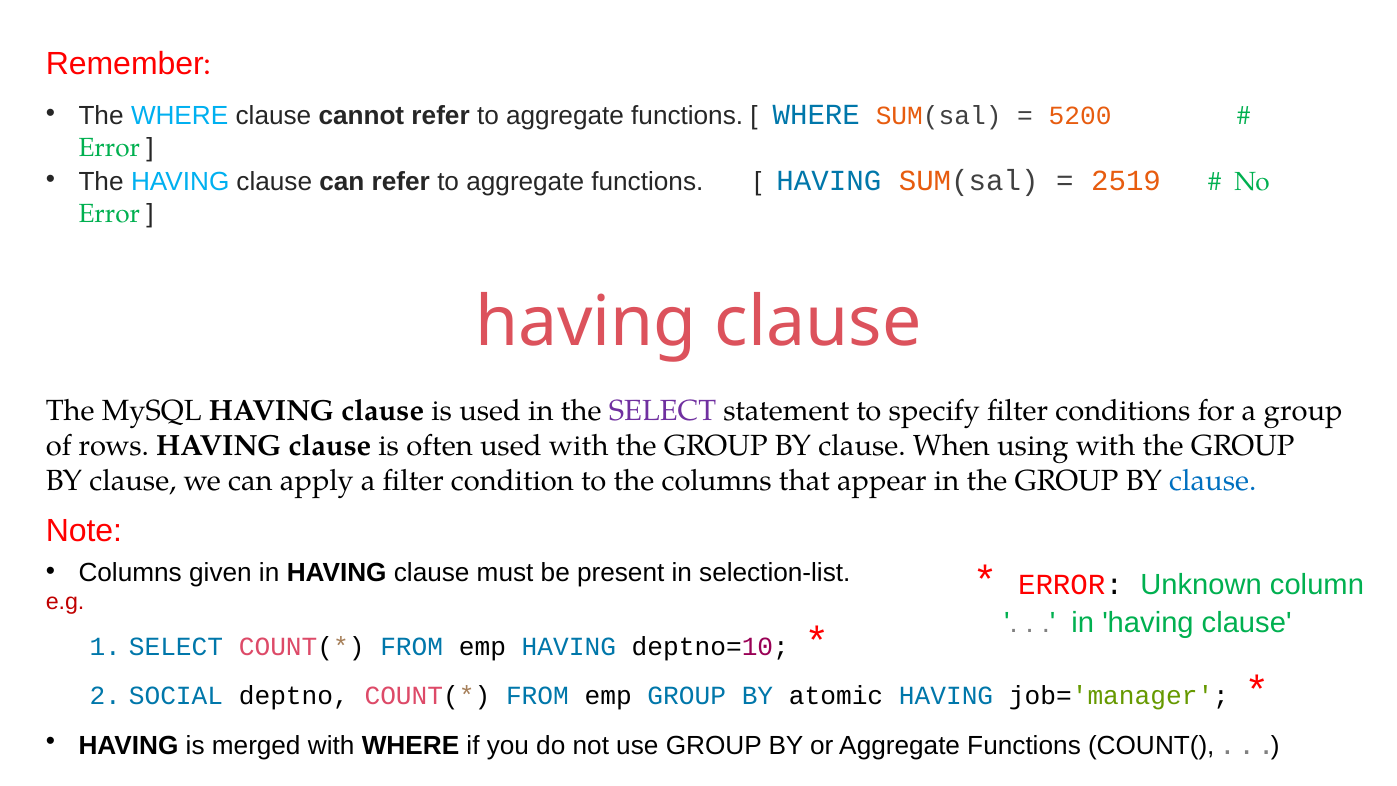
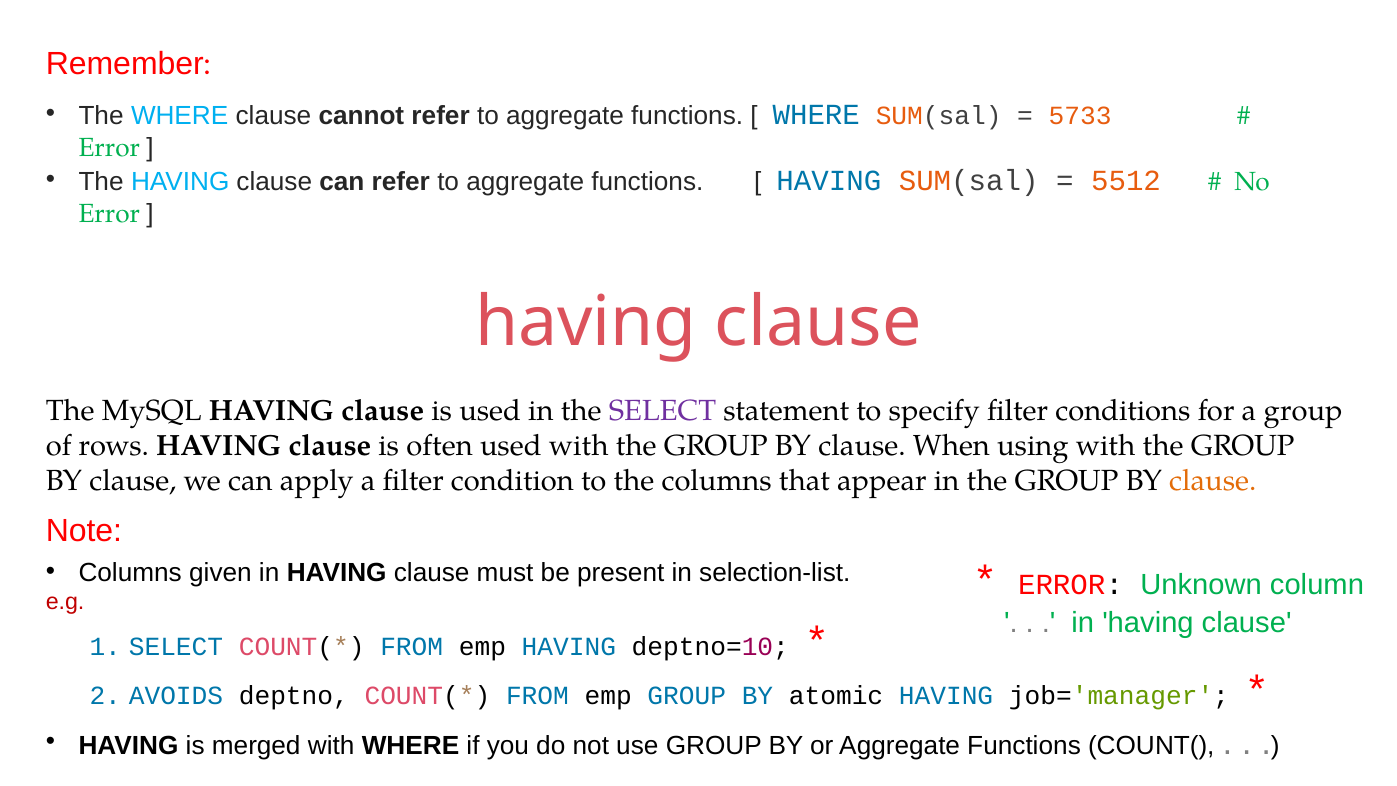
5200: 5200 -> 5733 (1080, 115)
2519: 2519 -> 5512 (1126, 181)
clause colour: blue -> orange (1213, 481)
SOCIAL: SOCIAL -> AVOIDS (176, 695)
